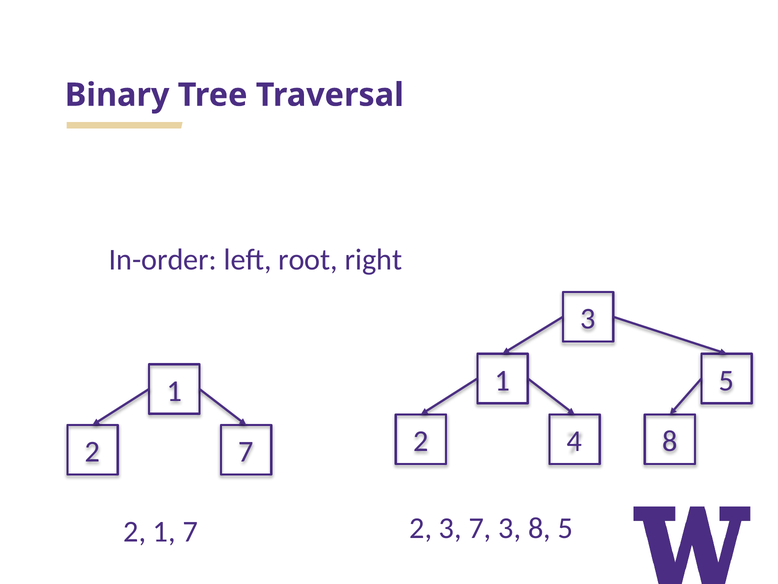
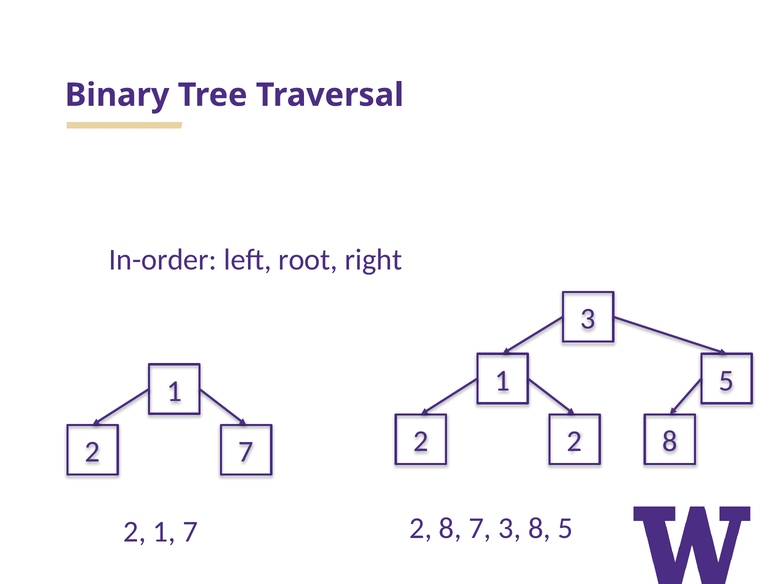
2 4: 4 -> 2 (574, 441)
2 3: 3 -> 8 (450, 528)
